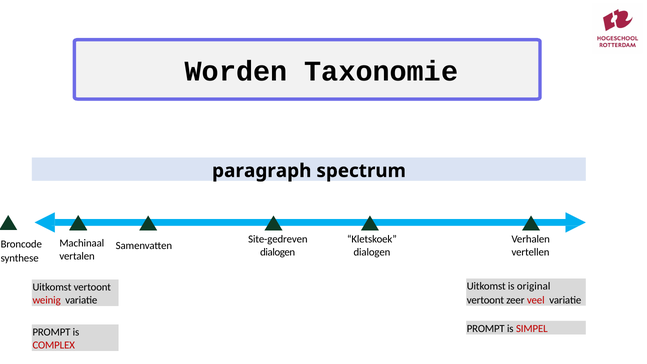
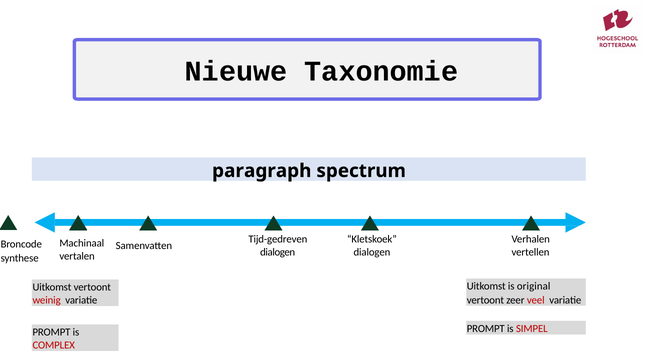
Worden: Worden -> Nieuwe (236, 71)
Site-gedreven: Site-gedreven -> Tijd-gedreven (278, 239)
